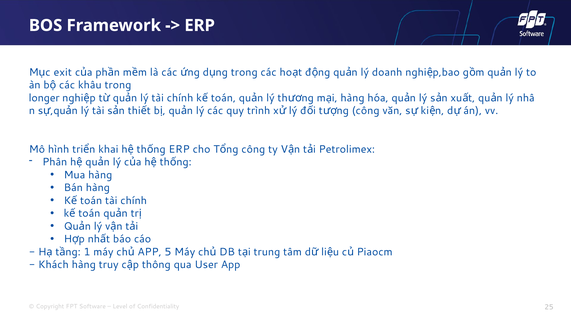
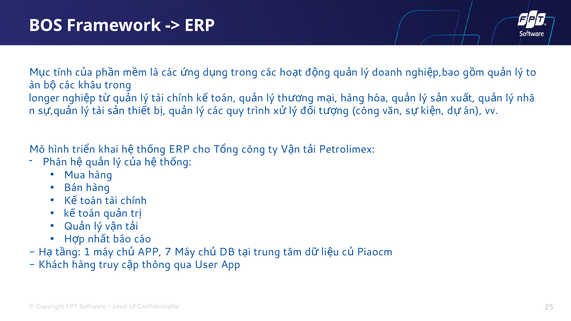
exit: exit -> tính (63, 72)
5: 5 -> 7 (168, 252)
